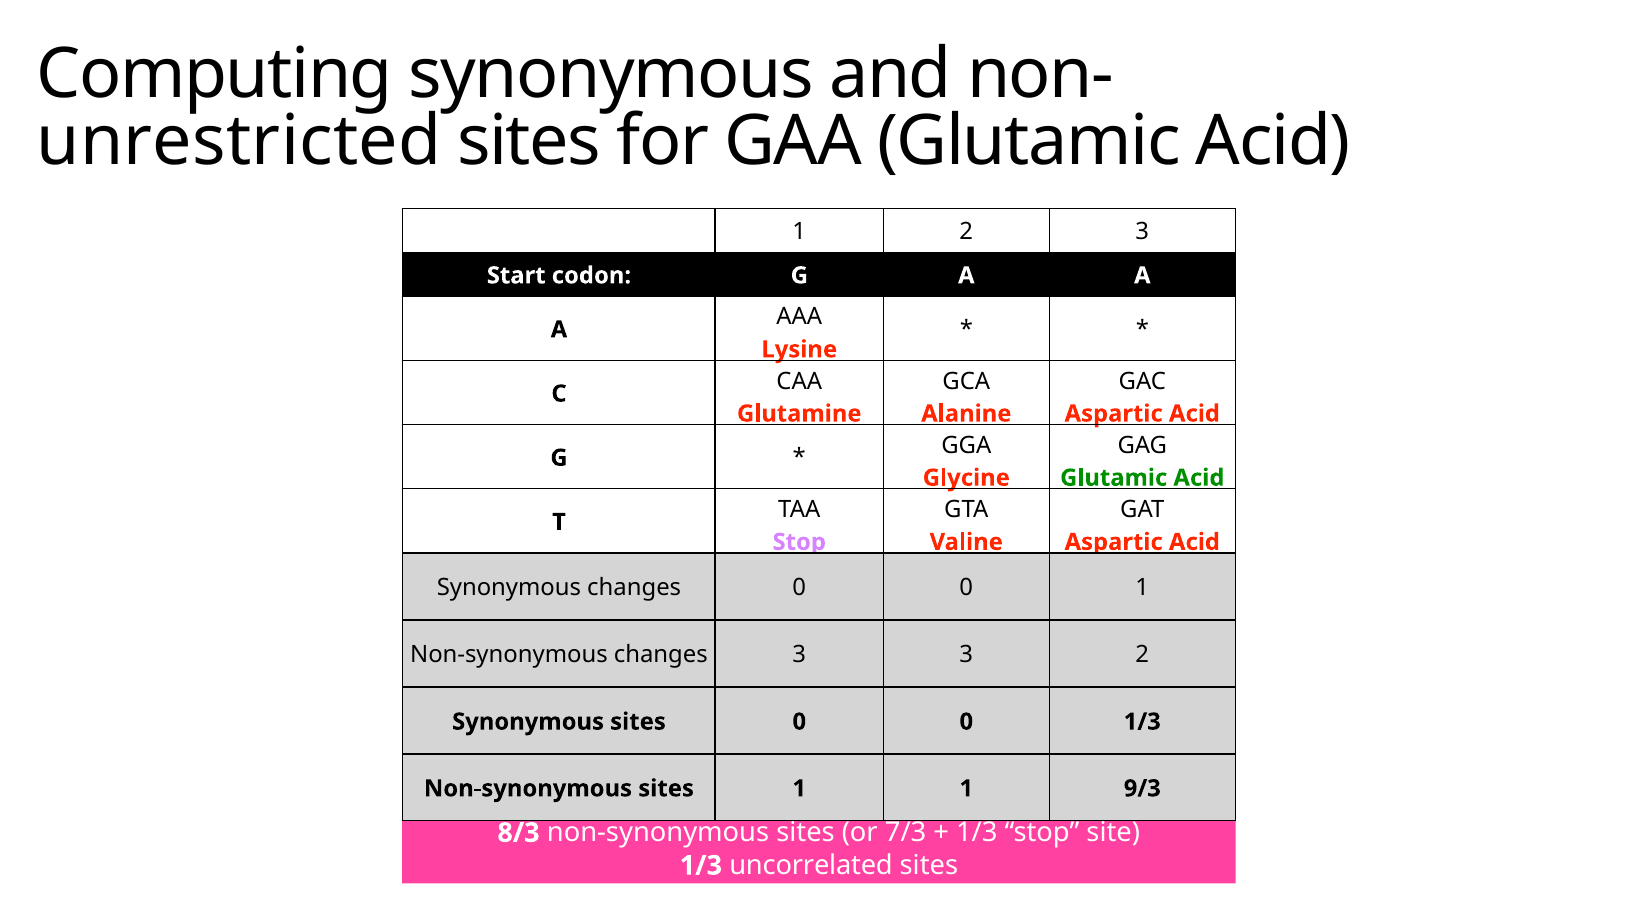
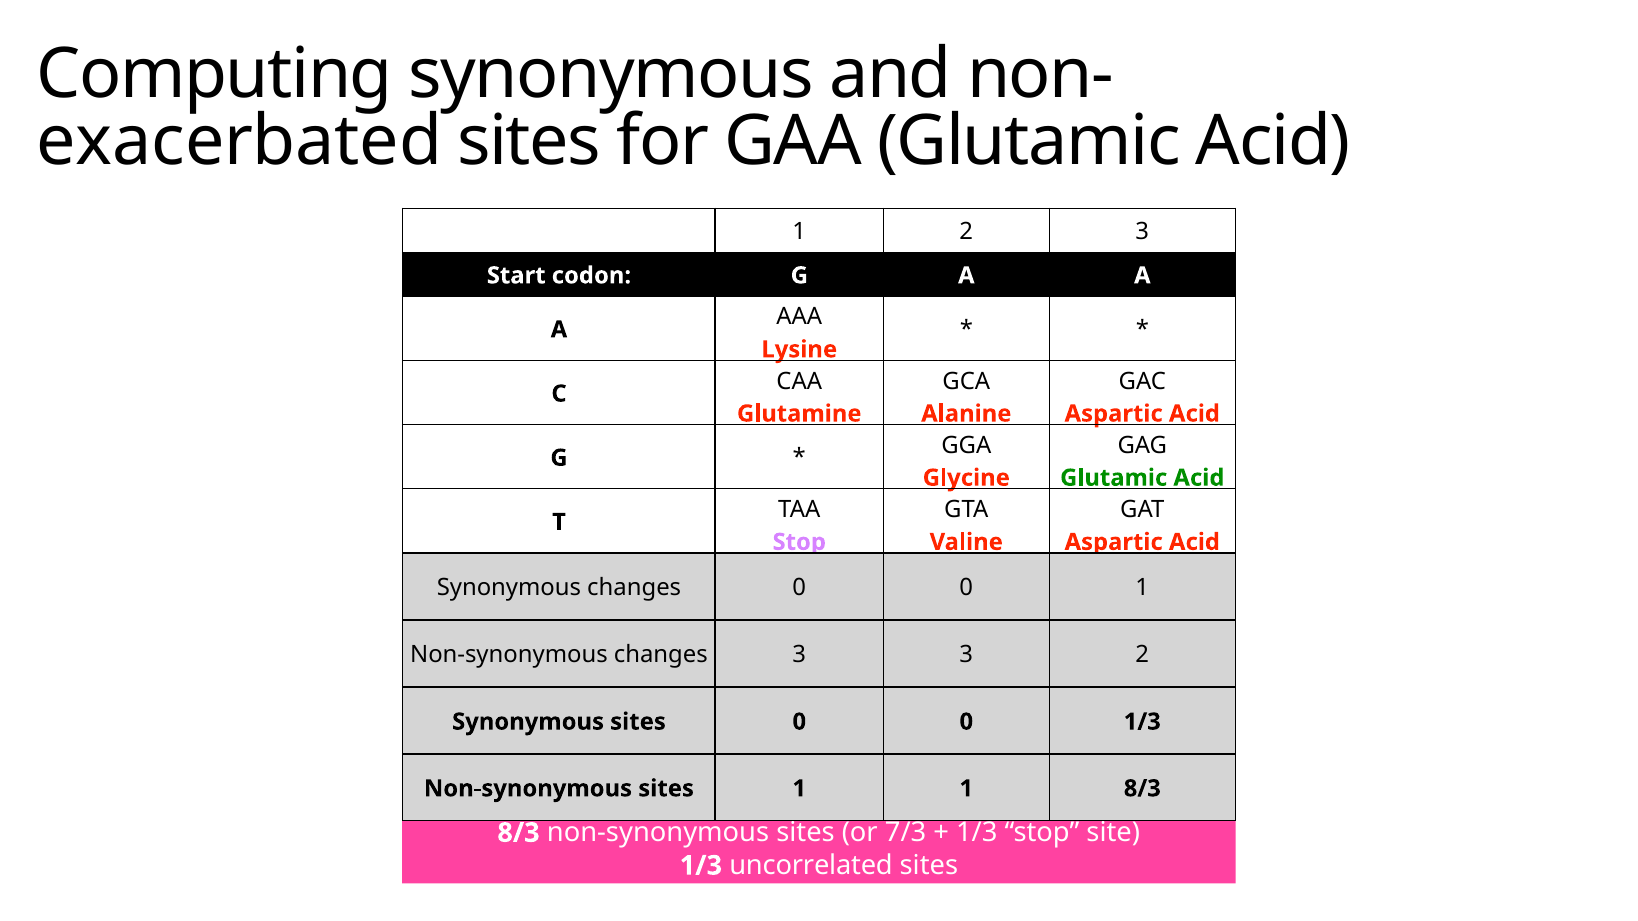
unrestricted: unrestricted -> exacerbated (239, 142)
1 9/3: 9/3 -> 8/3 (1142, 789)
